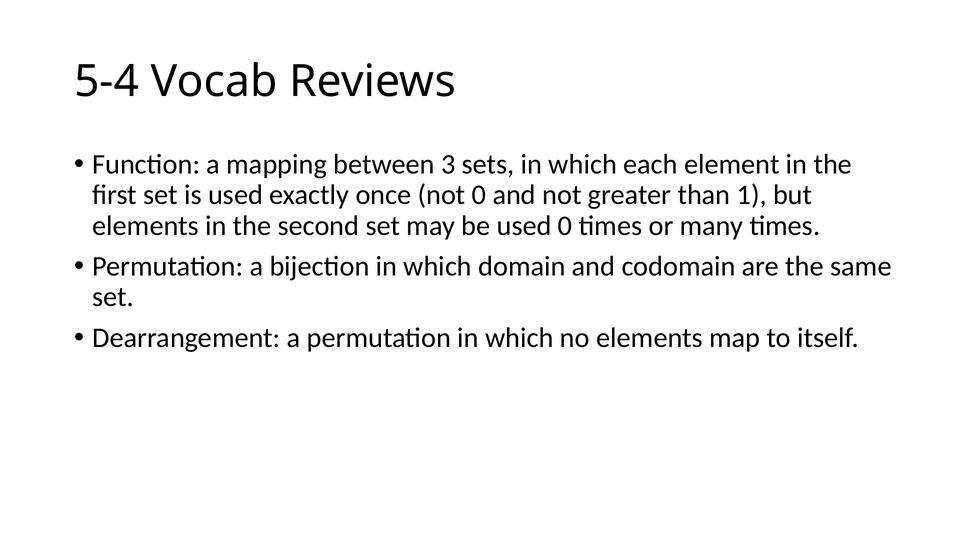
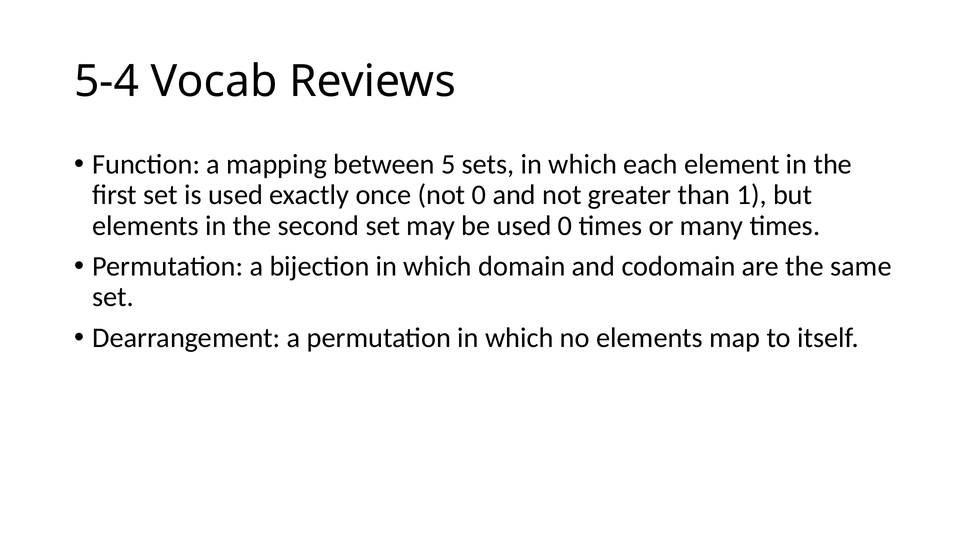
3: 3 -> 5 (448, 164)
